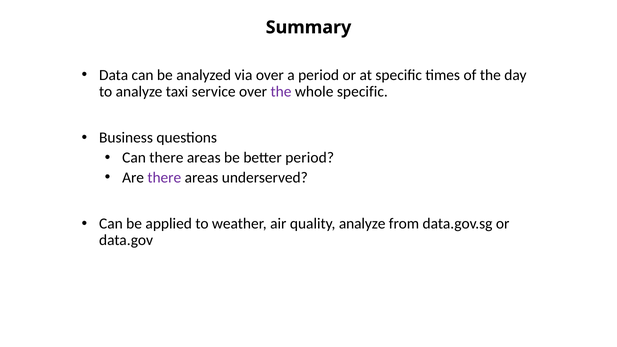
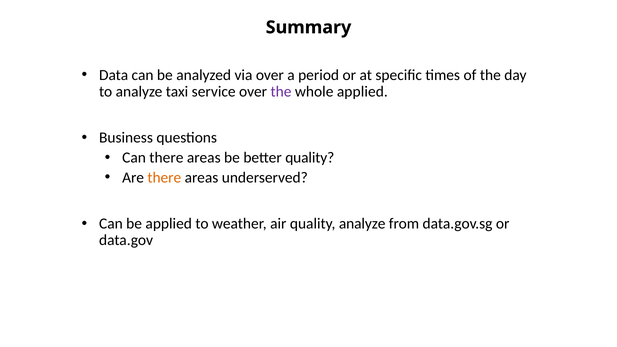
whole specific: specific -> applied (362, 92)
better period: period -> quality (310, 158)
there colour: purple -> orange (164, 178)
